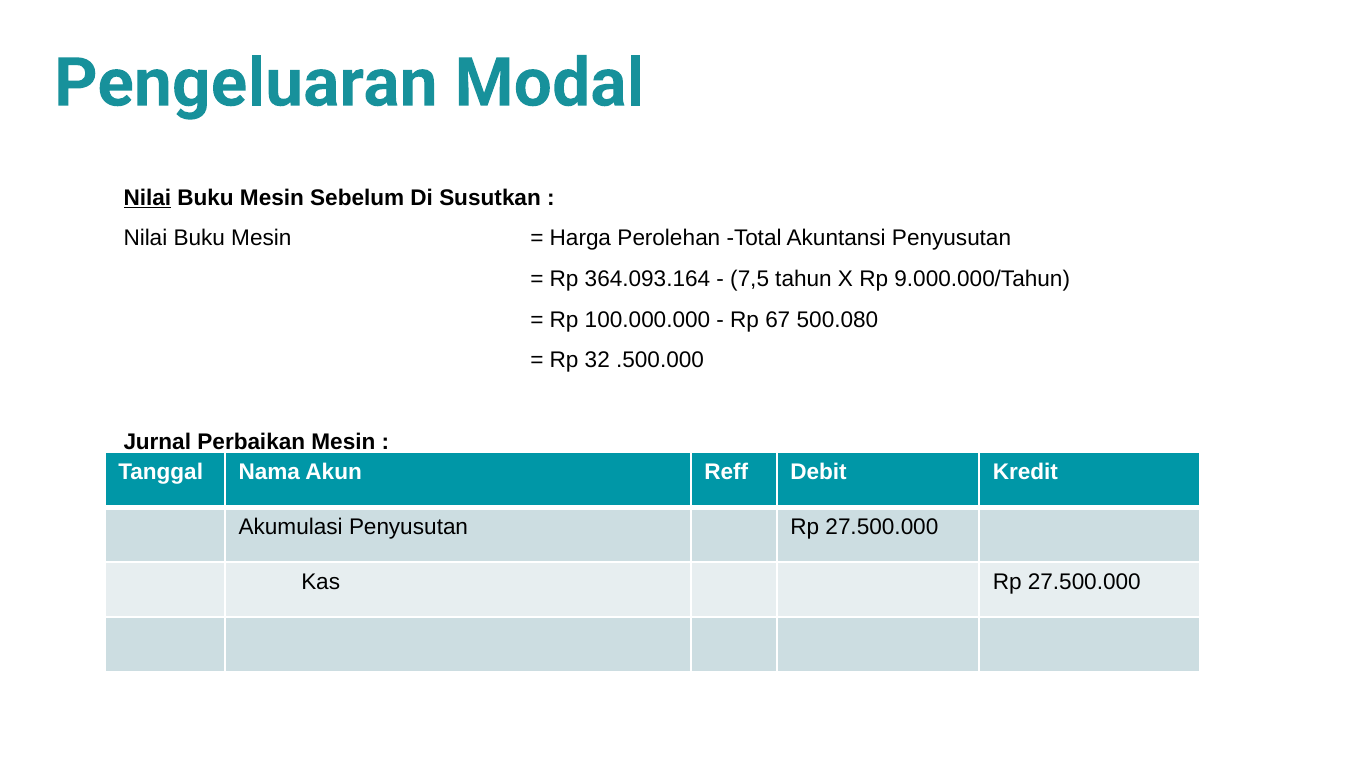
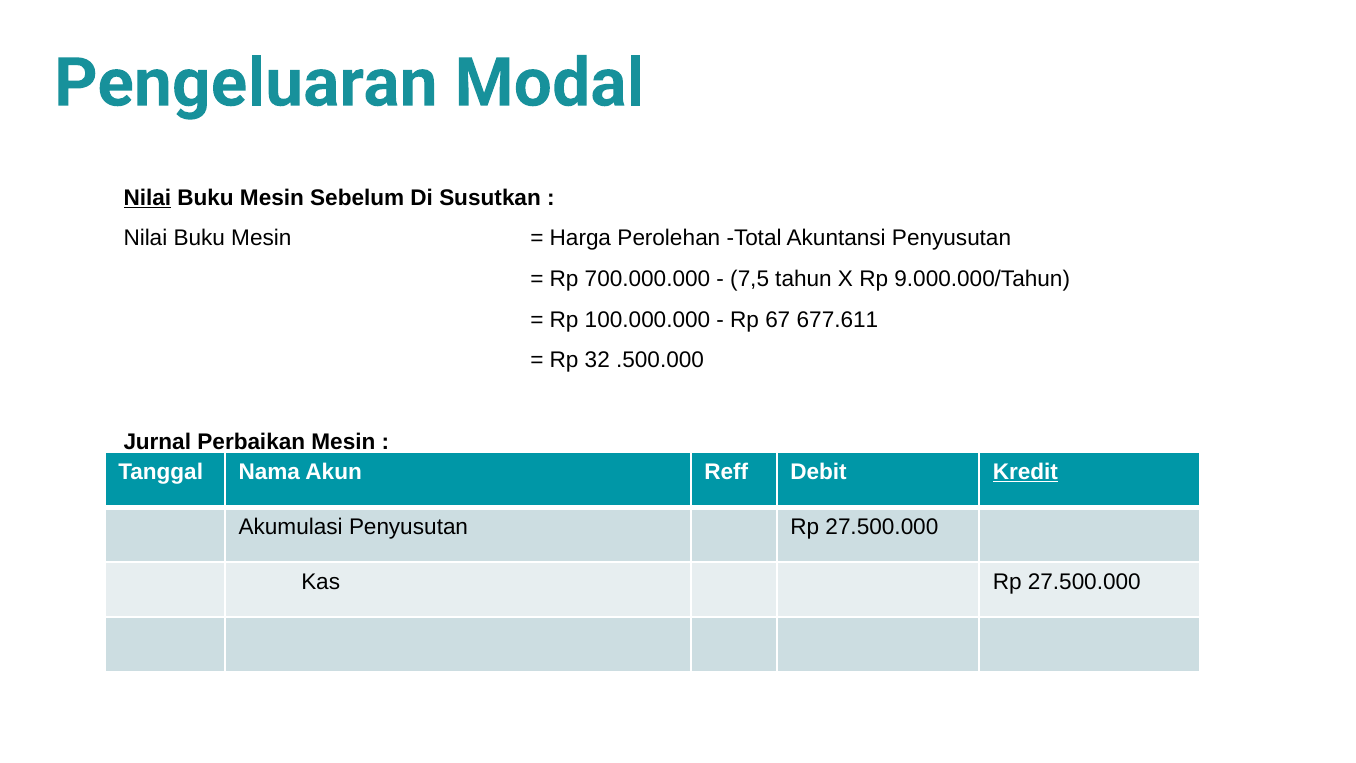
364.093.164: 364.093.164 -> 700.000.000 (647, 279)
500.080: 500.080 -> 677.611 (837, 320)
Kredit underline: none -> present (1025, 472)
